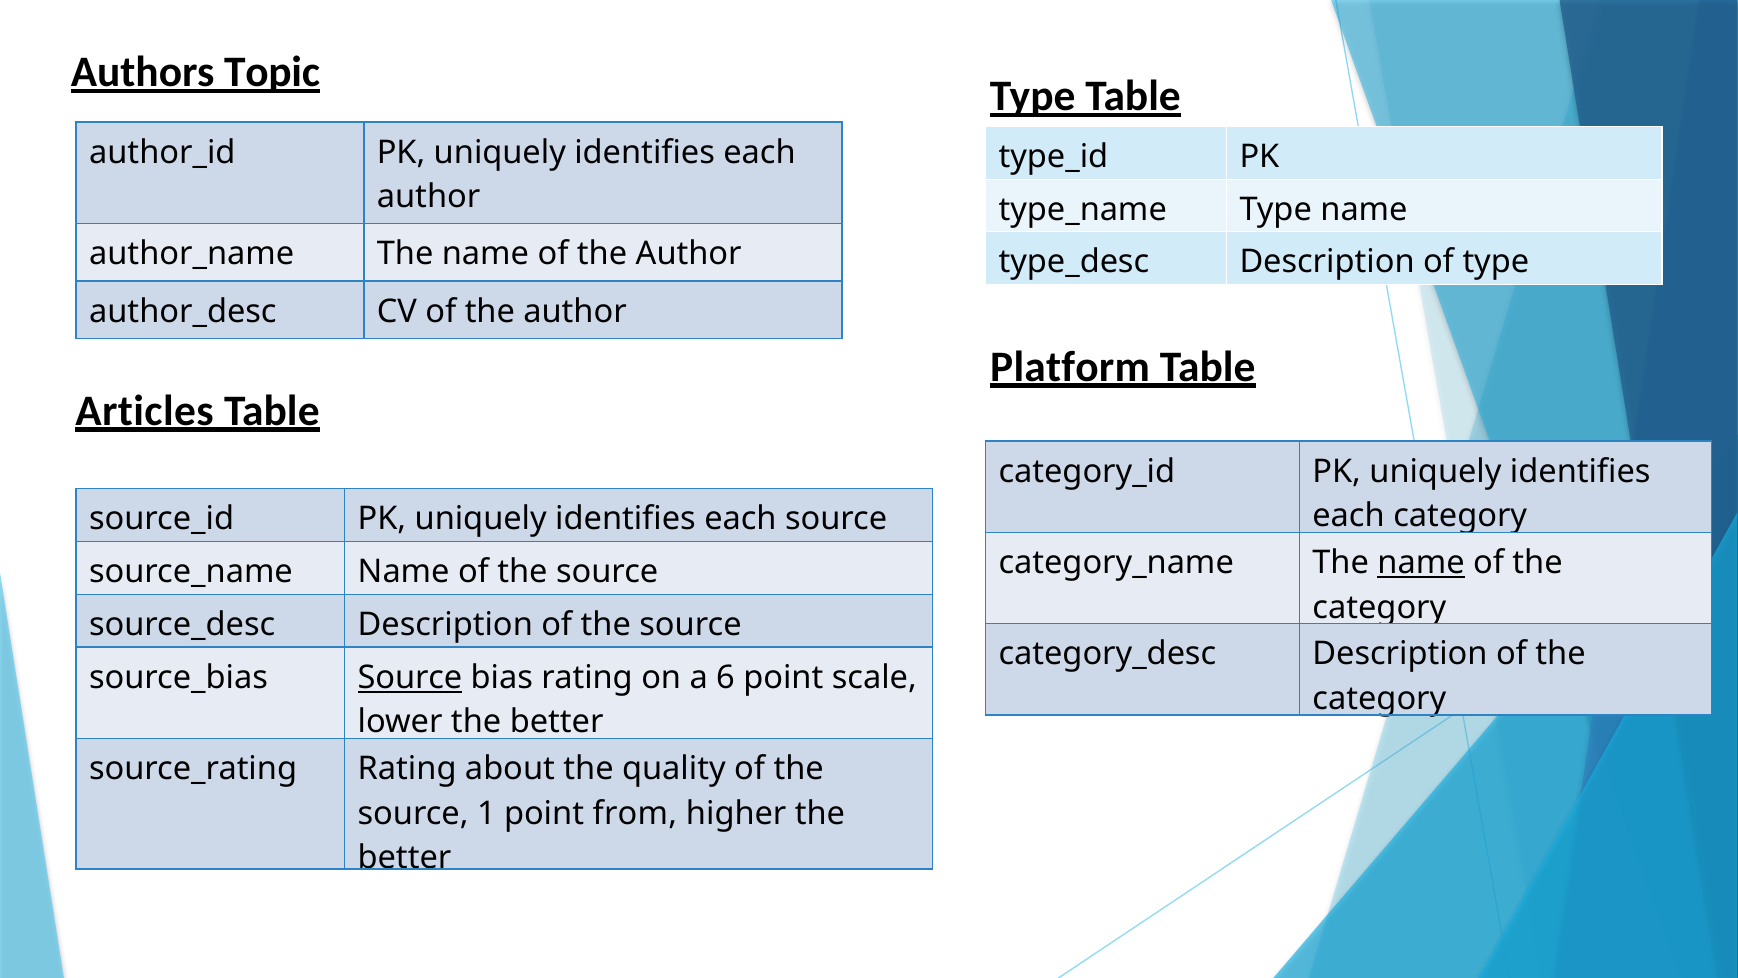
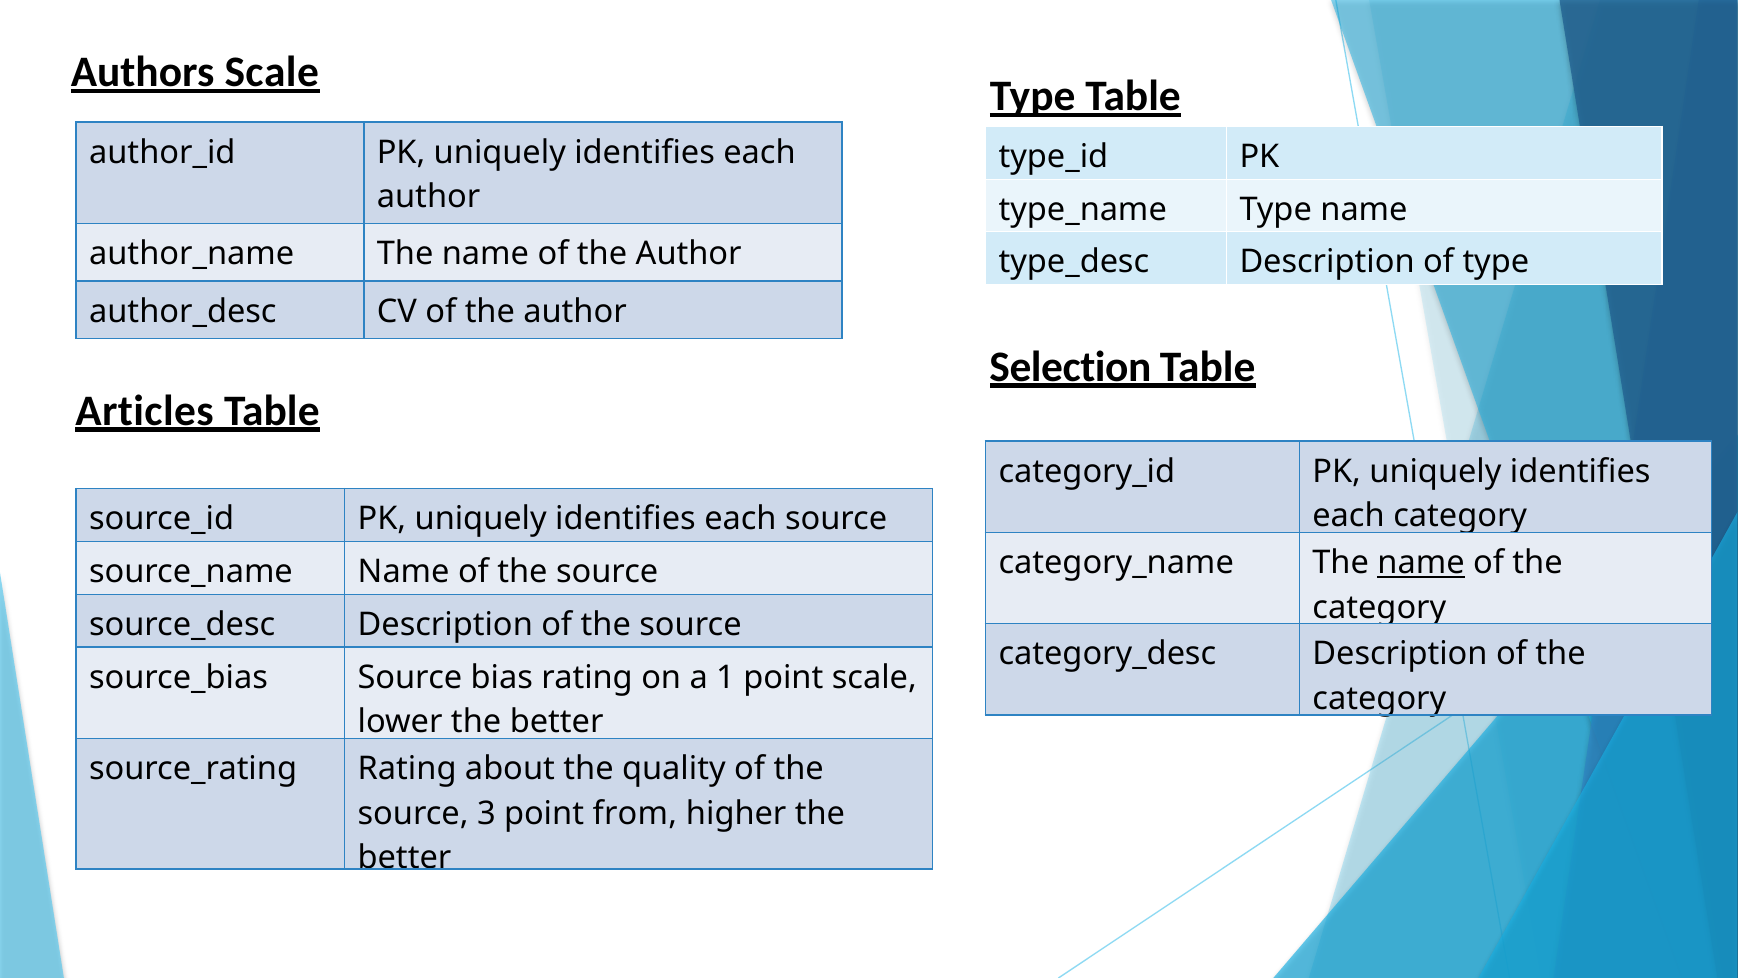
Authors Topic: Topic -> Scale (272, 72)
Platform: Platform -> Selection (1070, 367)
Source underline: present -> none (410, 677)
6: 6 -> 1 (726, 677)
1: 1 -> 3 (486, 813)
